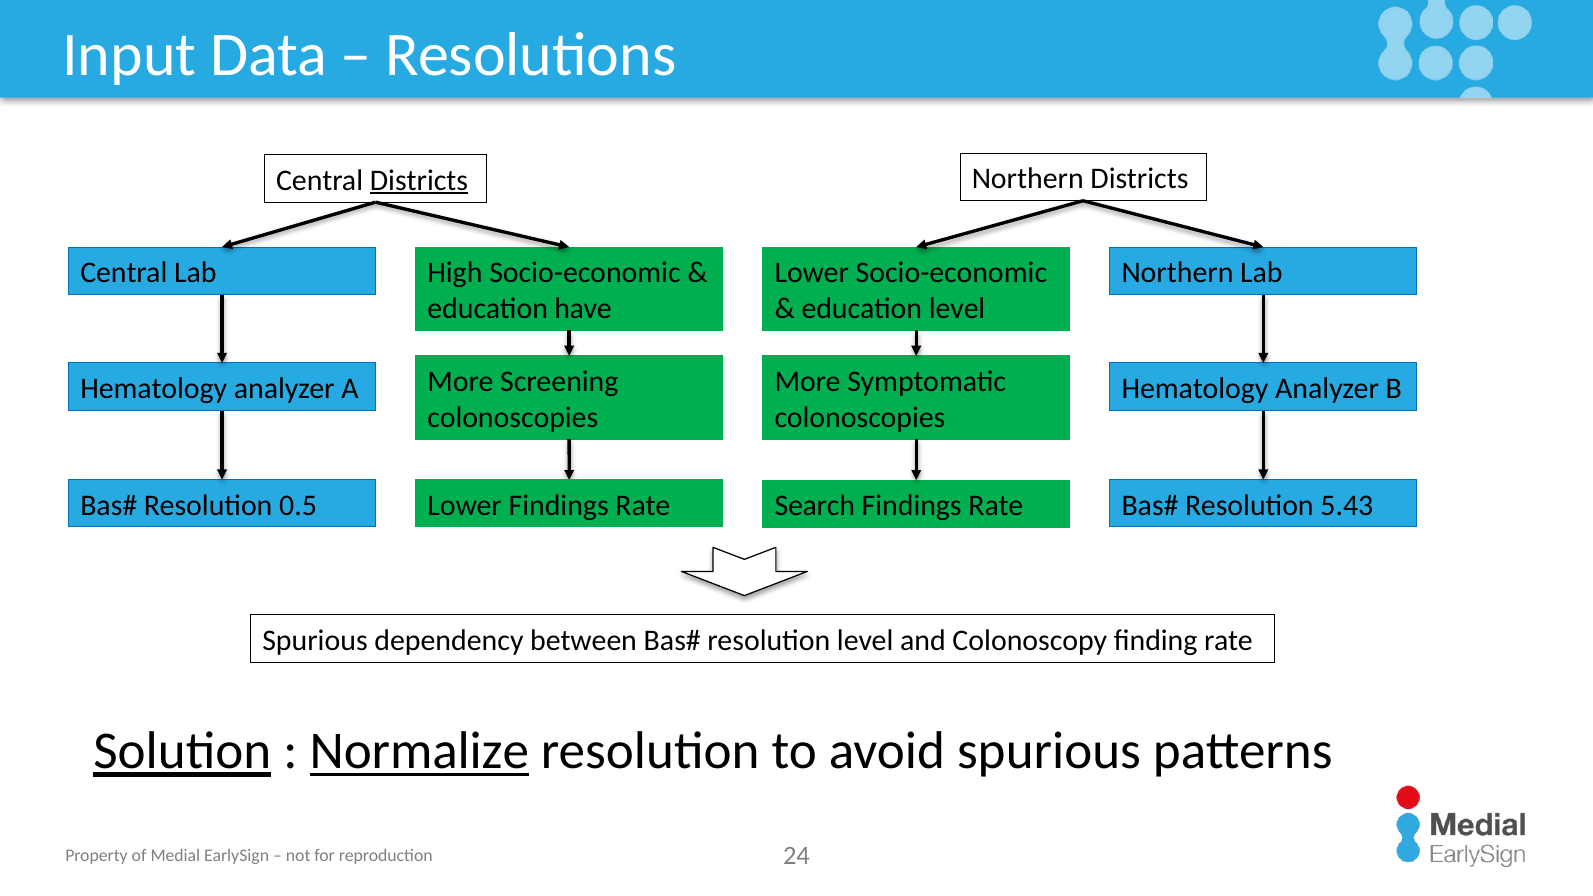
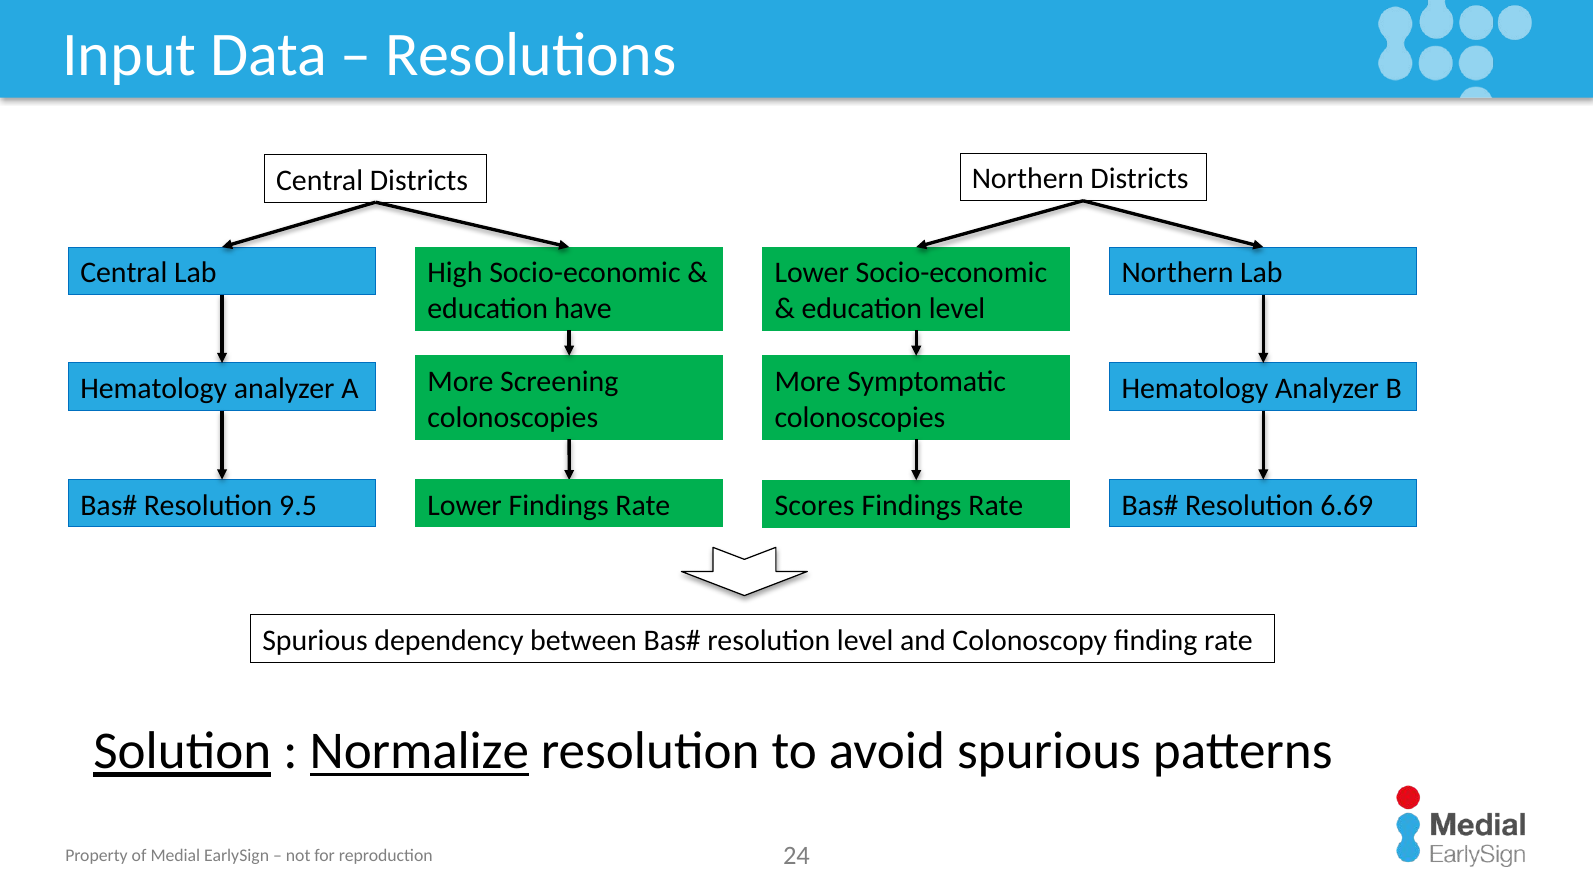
Districts underline: present -> none (419, 181)
0.5: 0.5 -> 9.5 (298, 505)
5.43: 5.43 -> 6.69 (1347, 505)
Search: Search -> Scores (815, 506)
